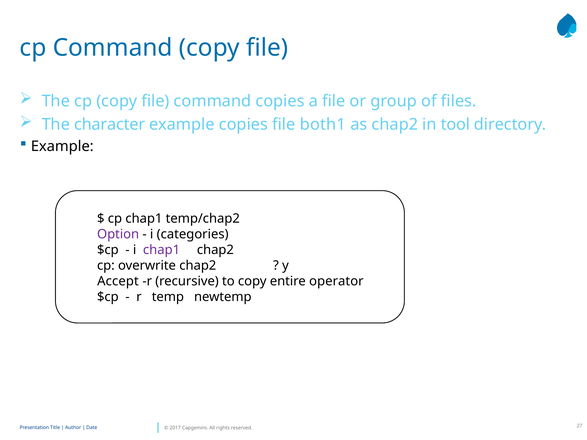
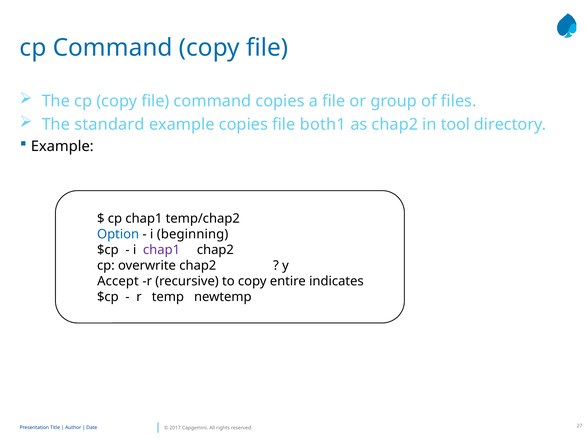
character: character -> standard (110, 124)
Option colour: purple -> blue (118, 234)
categories: categories -> beginning (193, 234)
operator: operator -> indicates (336, 281)
